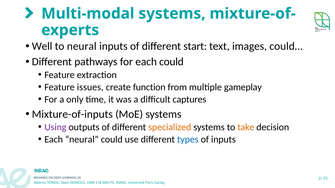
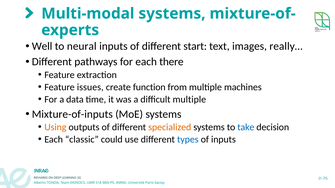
could…: could… -> really… (286, 46)
each could: could -> there (171, 62)
gameplay: gameplay -> machines (243, 87)
only: only -> data (75, 100)
difficult captures: captures -> multiple (189, 100)
Using colour: purple -> orange (55, 127)
take colour: orange -> blue (246, 127)
Each neural: neural -> classic (82, 140)
